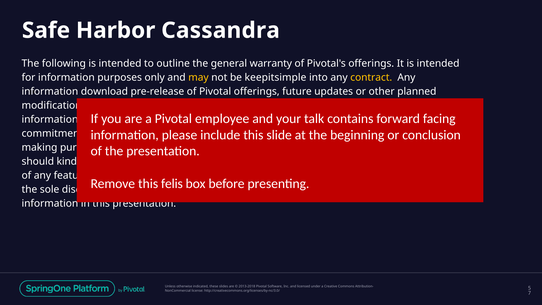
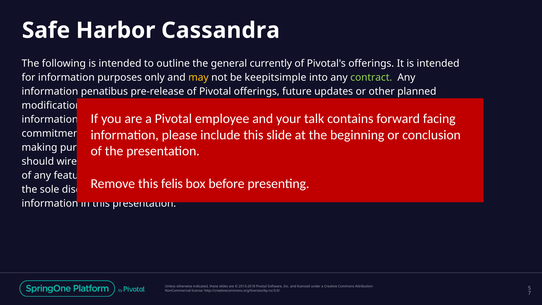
general warranty: warranty -> currently (271, 63)
contract colour: yellow -> light green (371, 77)
download: download -> penatibus (104, 91)
should kind: kind -> wire (67, 161)
